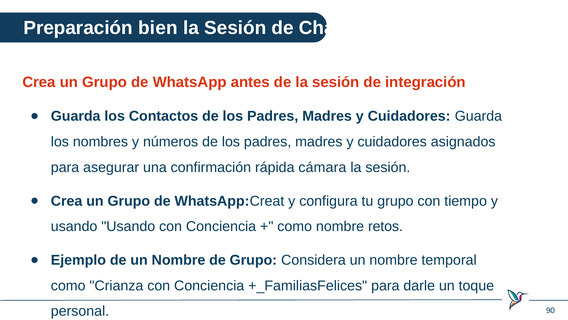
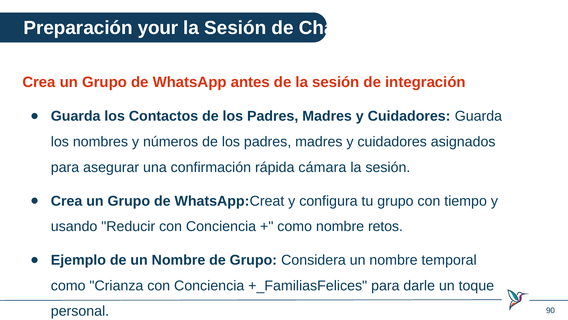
bien: bien -> your (158, 28)
usando Usando: Usando -> Reducir (128, 226)
